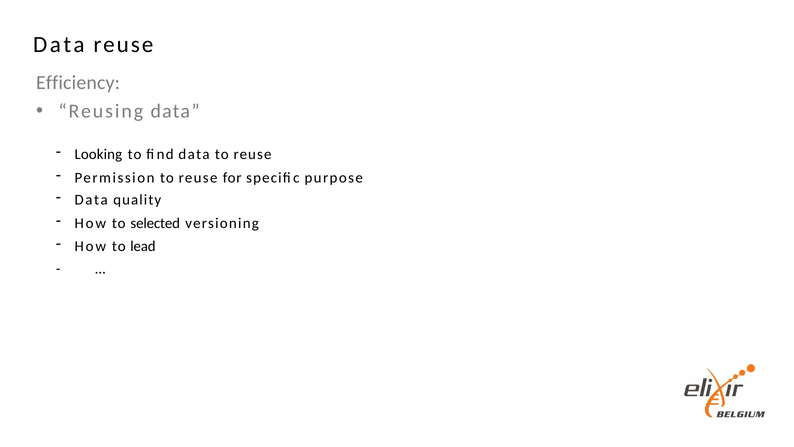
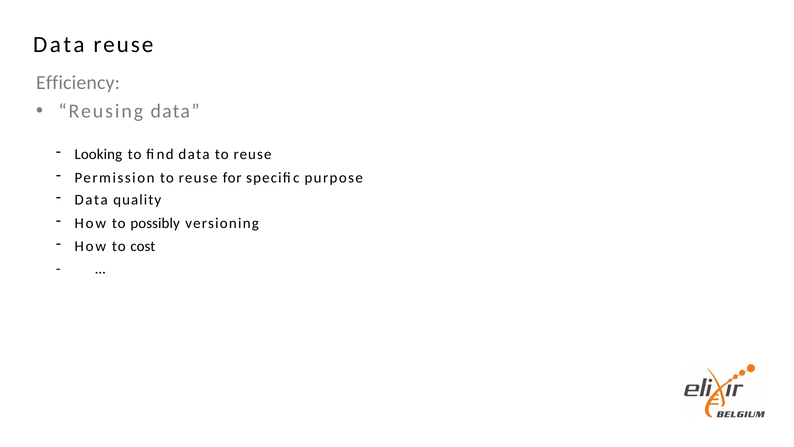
selected: selected -> possibly (155, 223)
lead: lead -> cost (143, 246)
